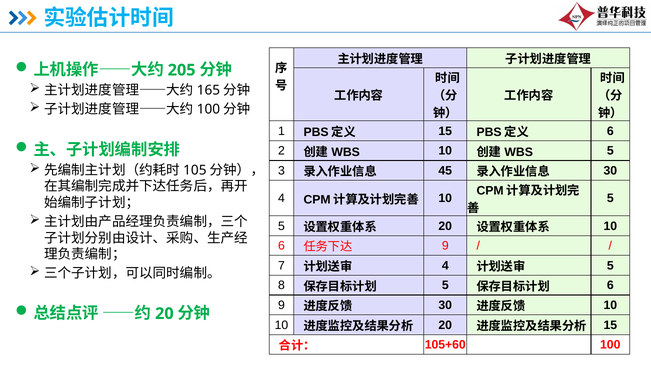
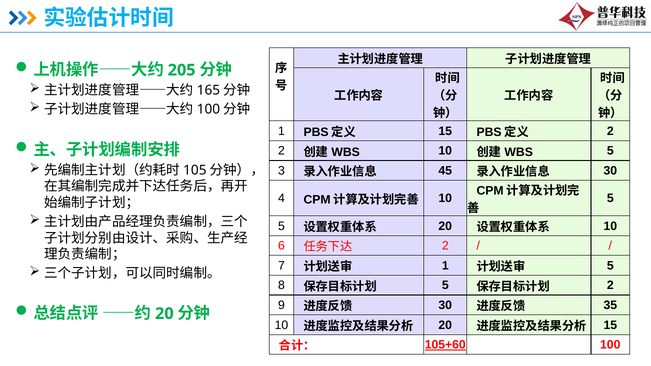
6: 6 -> 2 (610, 131)
9: 9 -> 2 (445, 246)
4: 4 -> 1 (445, 266)
6: 6 -> 2 (610, 286)
10: 10 -> 35 (610, 305)
105+60 underline: none -> present (445, 345)
